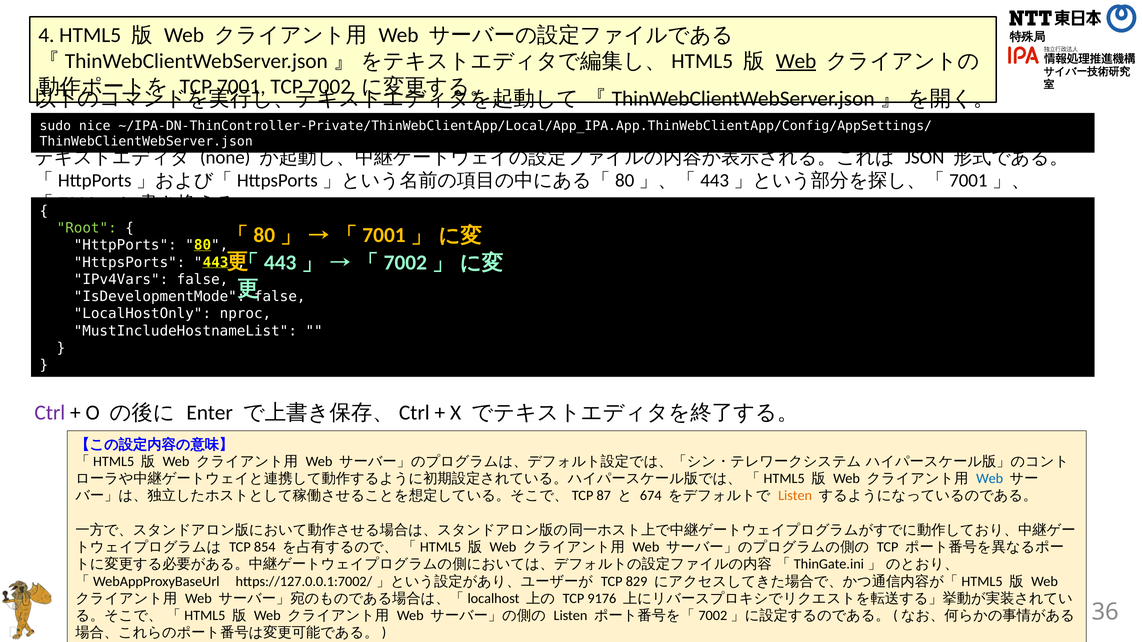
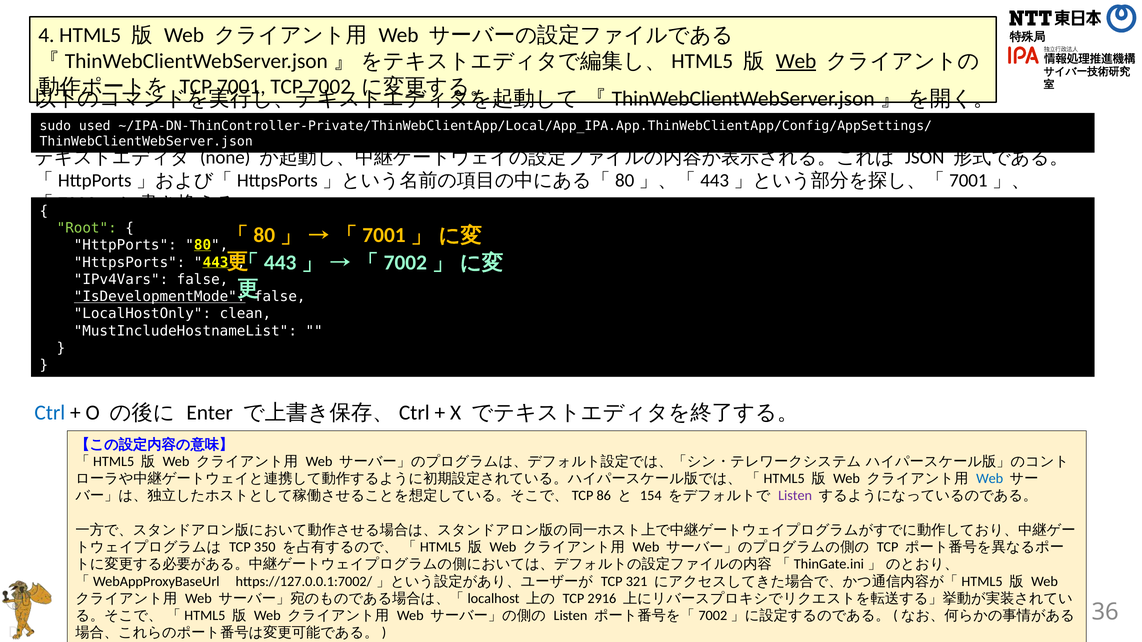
nice: nice -> used (95, 126)
IsDevelopmentMode underline: none -> present (160, 297)
nproc: nproc -> clean (245, 314)
Ctrl colour: purple -> blue (50, 413)
87: 87 -> 86 (604, 496)
674: 674 -> 154 (651, 496)
Listen colour: orange -> purple (795, 496)
854: 854 -> 350 (265, 547)
829: 829 -> 321 (637, 582)
9176: 9176 -> 2916 (602, 599)
